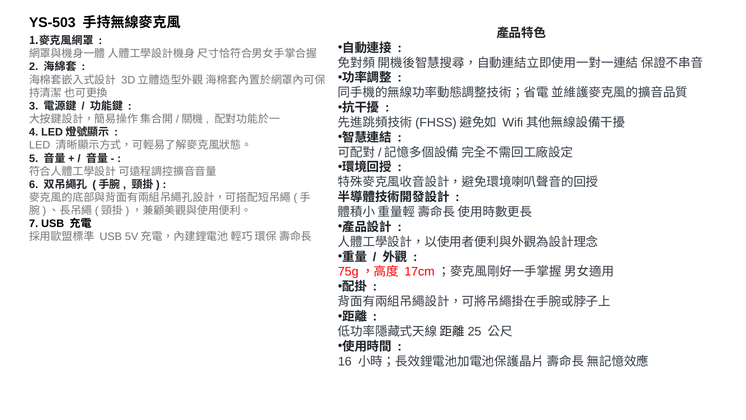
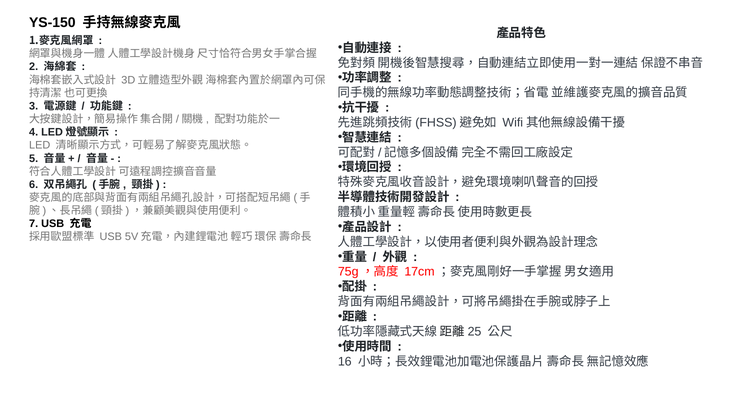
YS-503: YS-503 -> YS-150 (52, 23)
